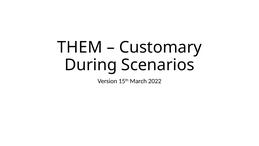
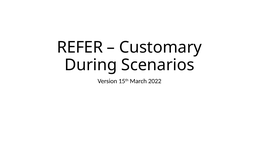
THEM: THEM -> REFER (80, 47)
